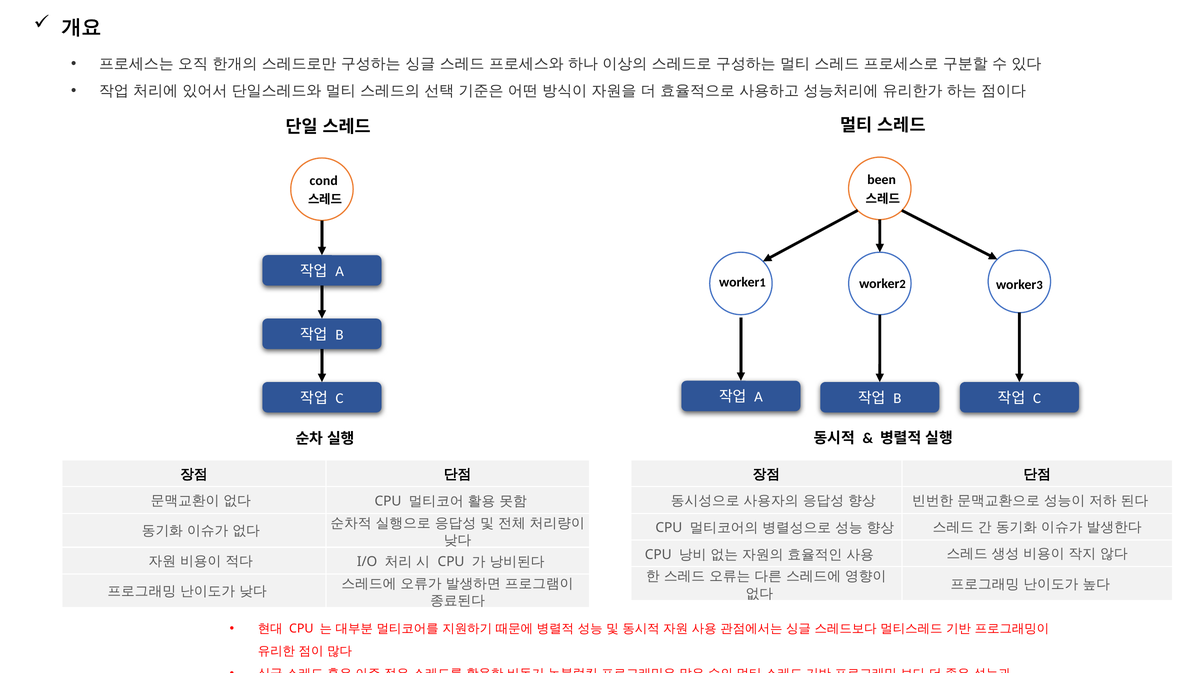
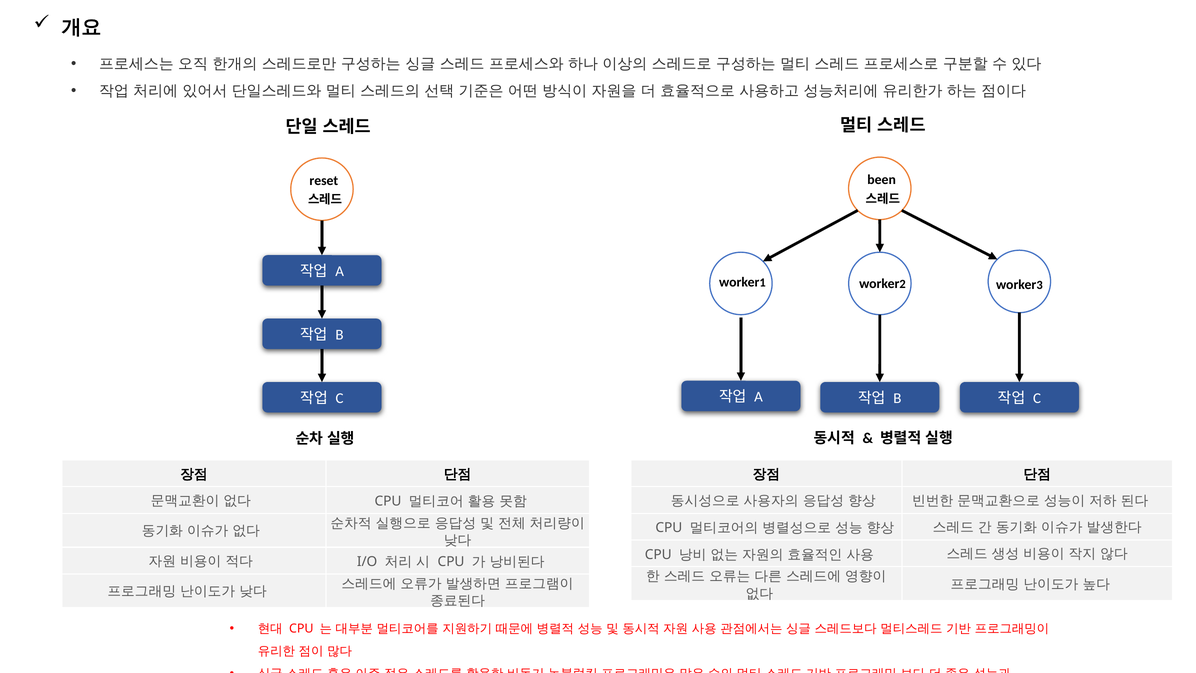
cond: cond -> reset (324, 180)
